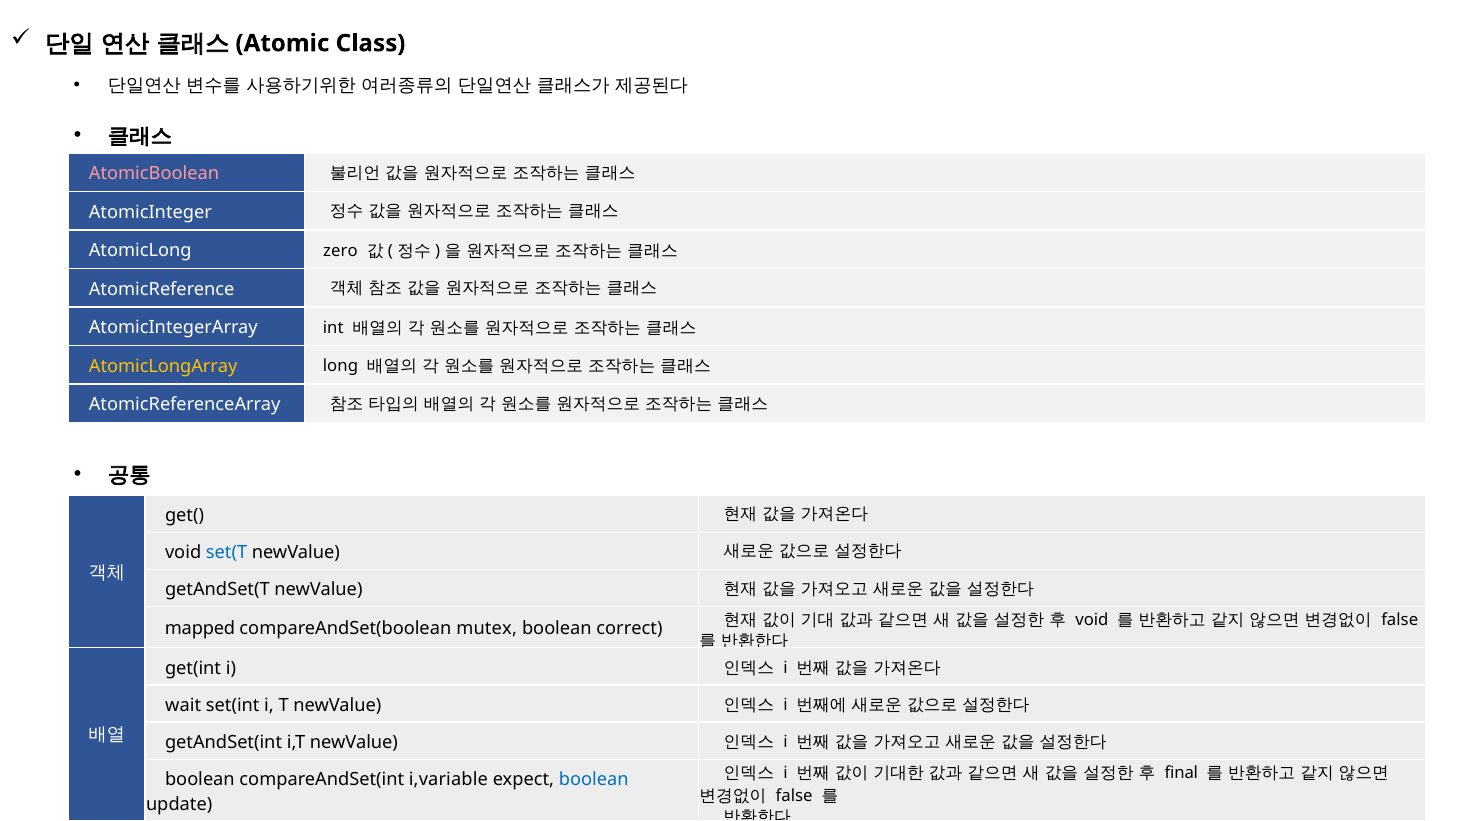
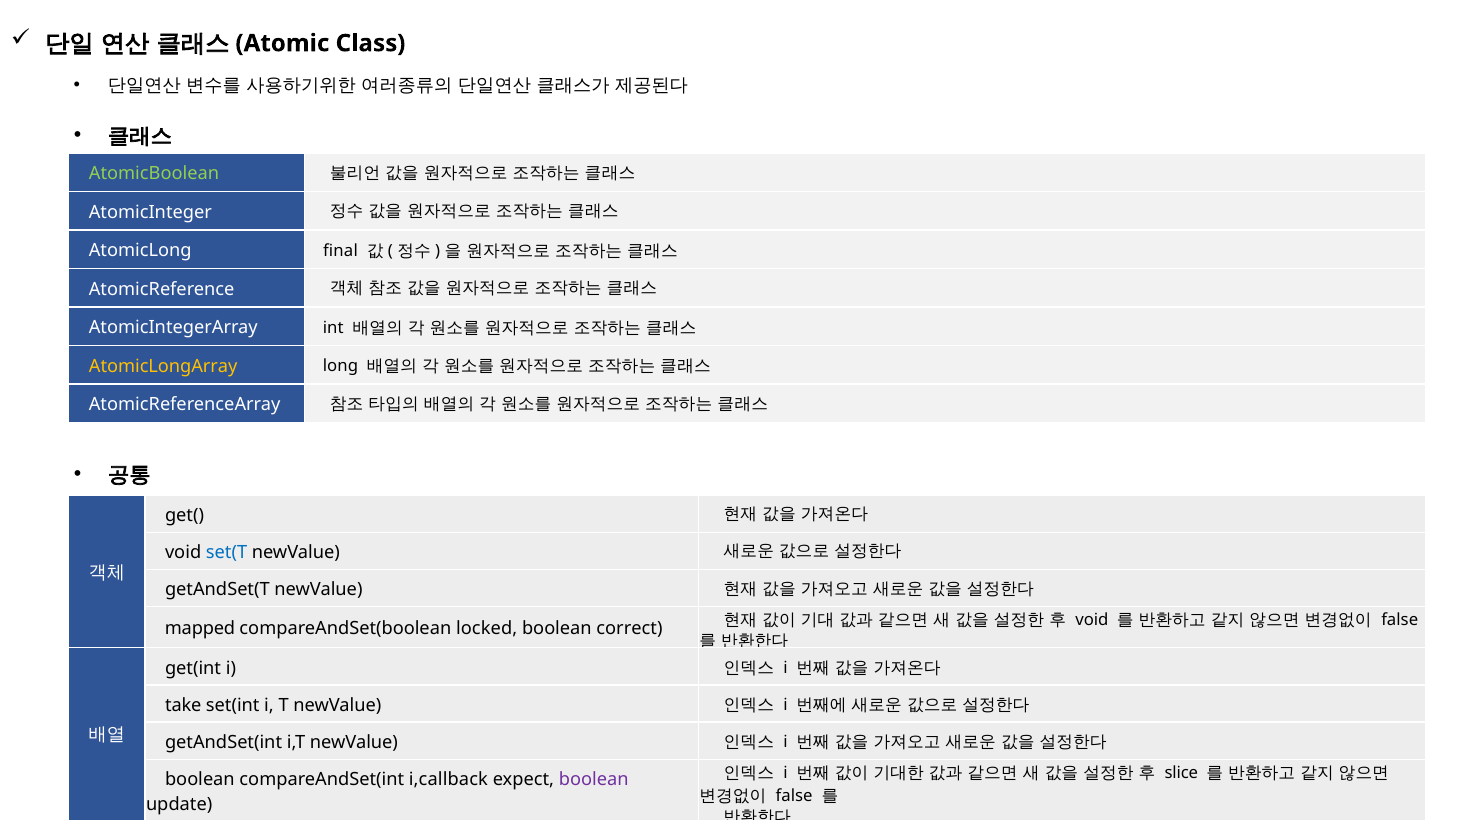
AtomicBoolean colour: pink -> light green (154, 174)
zero: zero -> final (340, 251)
mutex: mutex -> locked (487, 629)
wait: wait -> take (183, 705)
final: final -> slice (1181, 773)
i,variable: i,variable -> i,callback (448, 779)
boolean colour: blue -> purple (594, 779)
